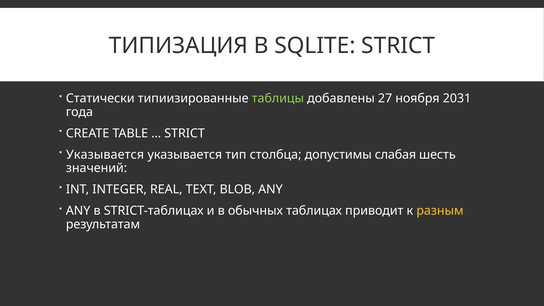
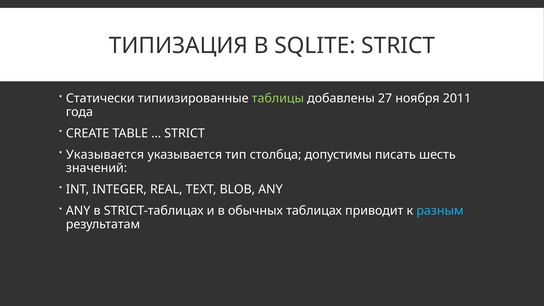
2031: 2031 -> 2011 (457, 98)
слабая: слабая -> писать (395, 155)
разным colour: yellow -> light blue (440, 211)
